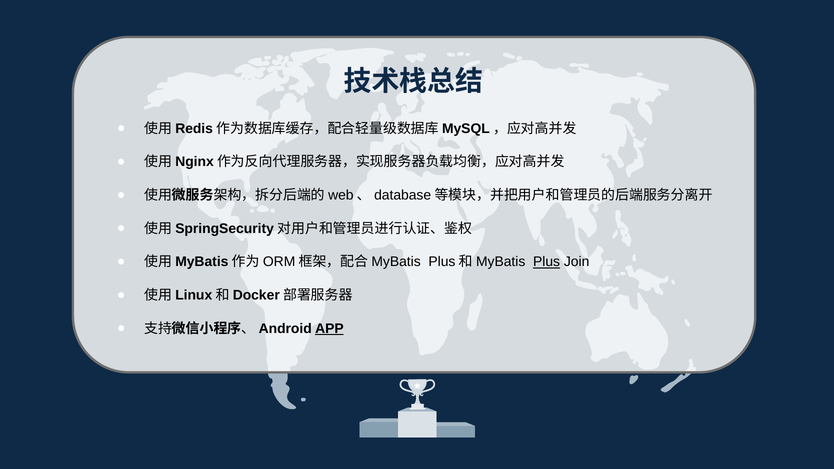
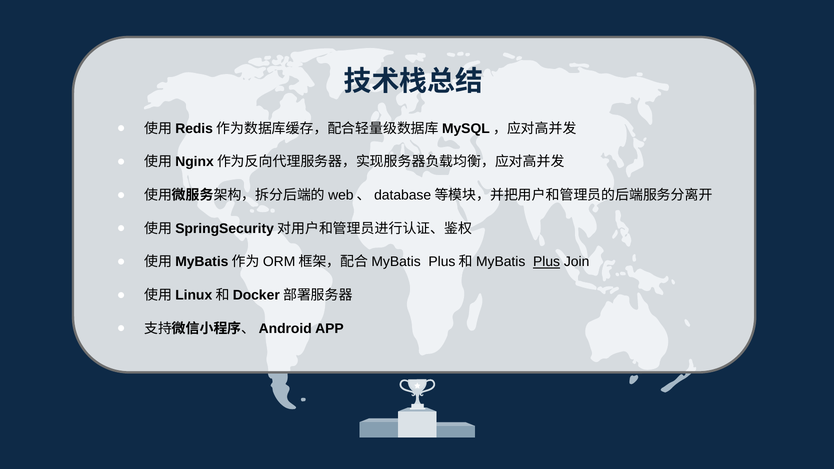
APP underline: present -> none (329, 329)
